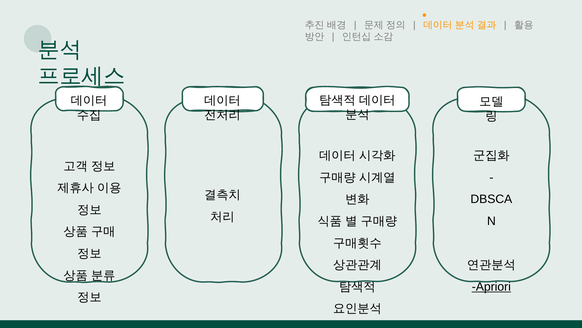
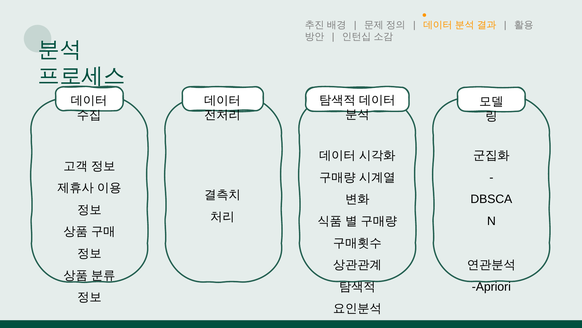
Apriori underline: present -> none (491, 286)
